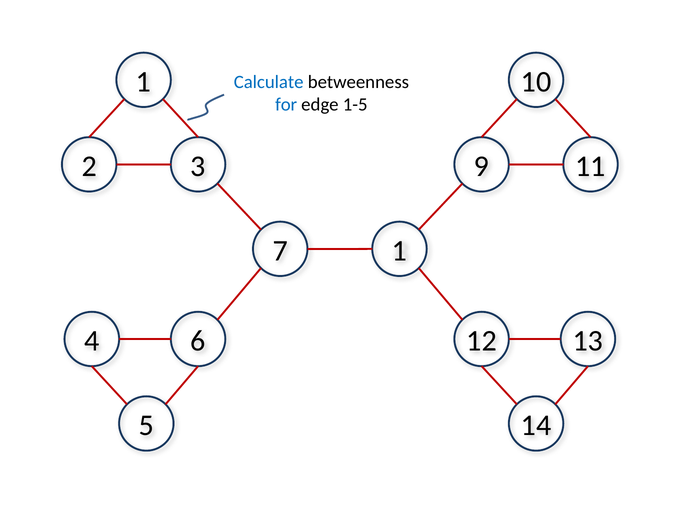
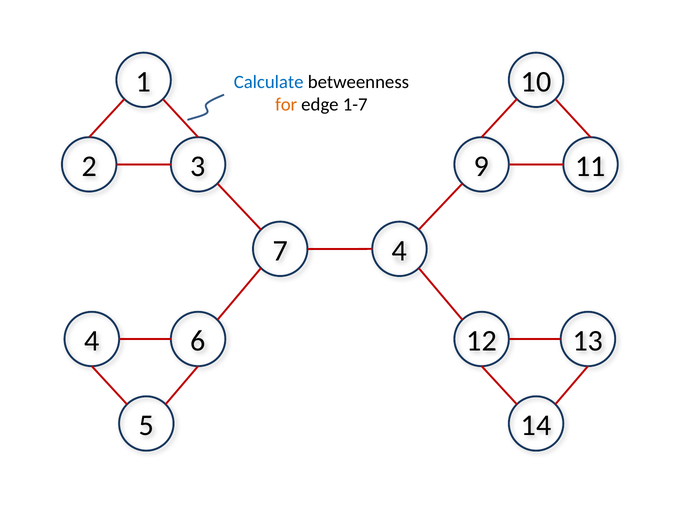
for colour: blue -> orange (286, 104)
1-5: 1-5 -> 1-7 (355, 104)
7 1: 1 -> 4 (399, 251)
